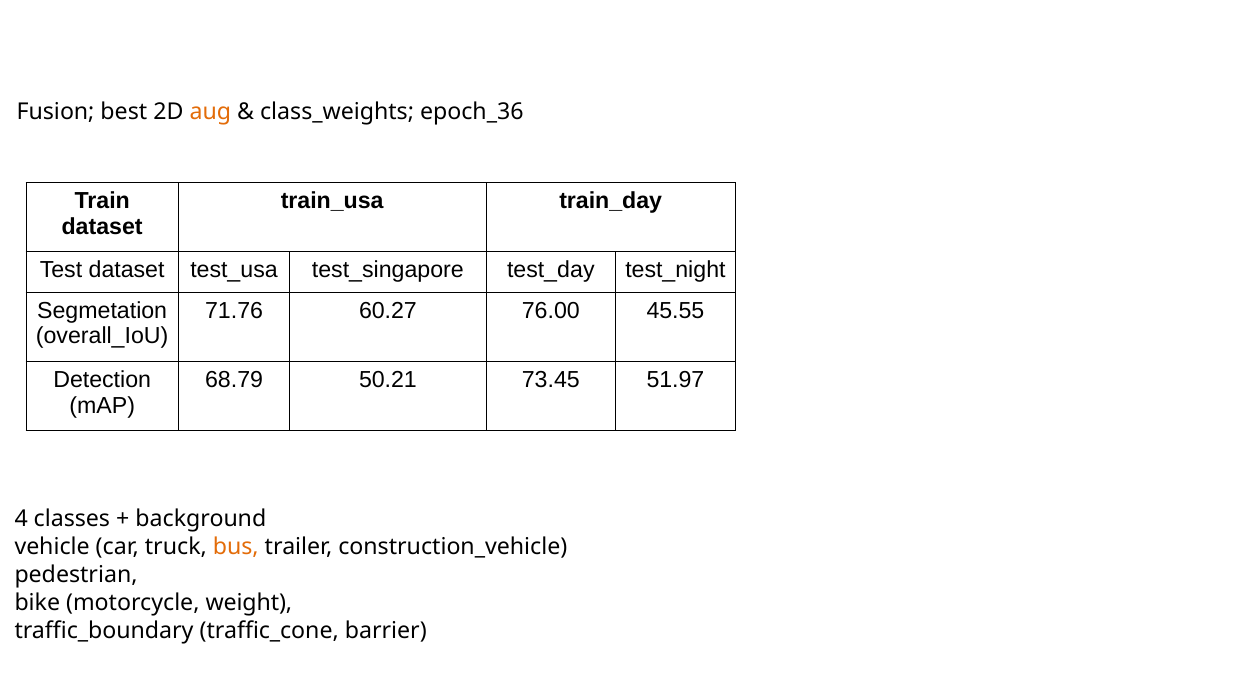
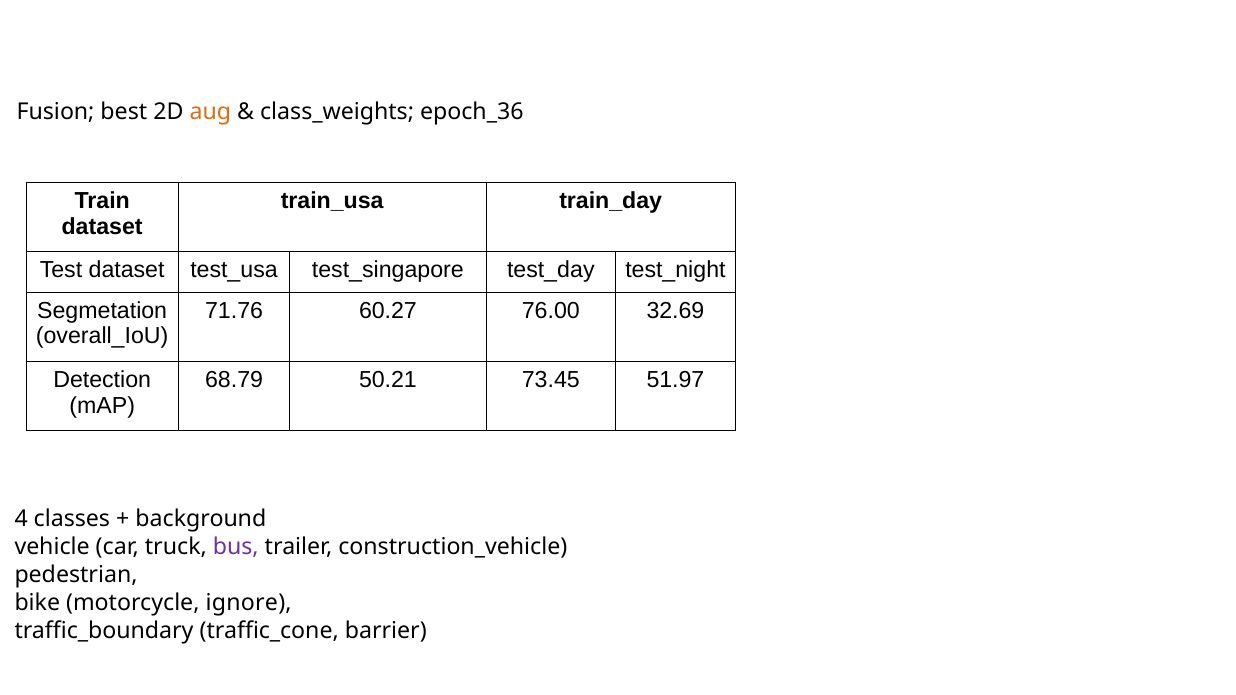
45.55: 45.55 -> 32.69 (675, 310)
bus colour: orange -> purple (236, 547)
weight: weight -> ignore (249, 603)
